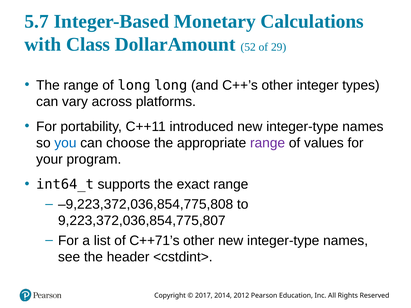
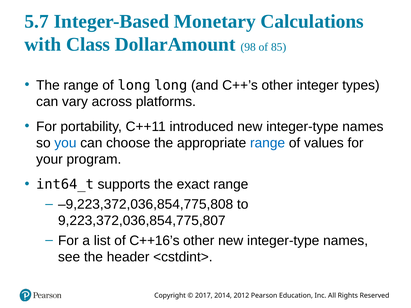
52: 52 -> 98 (248, 47)
29: 29 -> 85 (279, 47)
range colour: purple -> blue (268, 143)
C++71’s: C++71’s -> C++16’s (154, 241)
